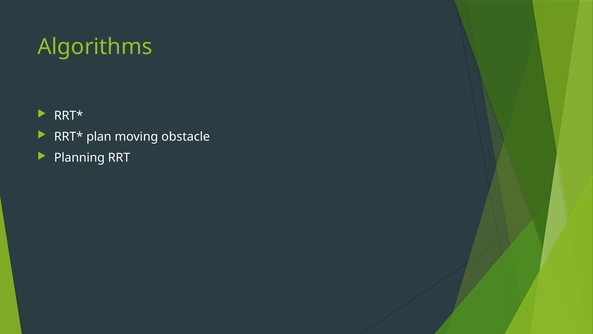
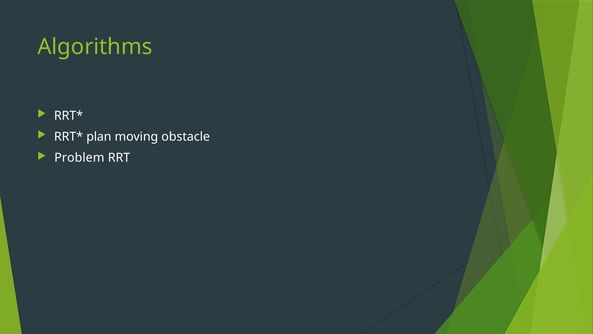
Planning: Planning -> Problem (79, 158)
